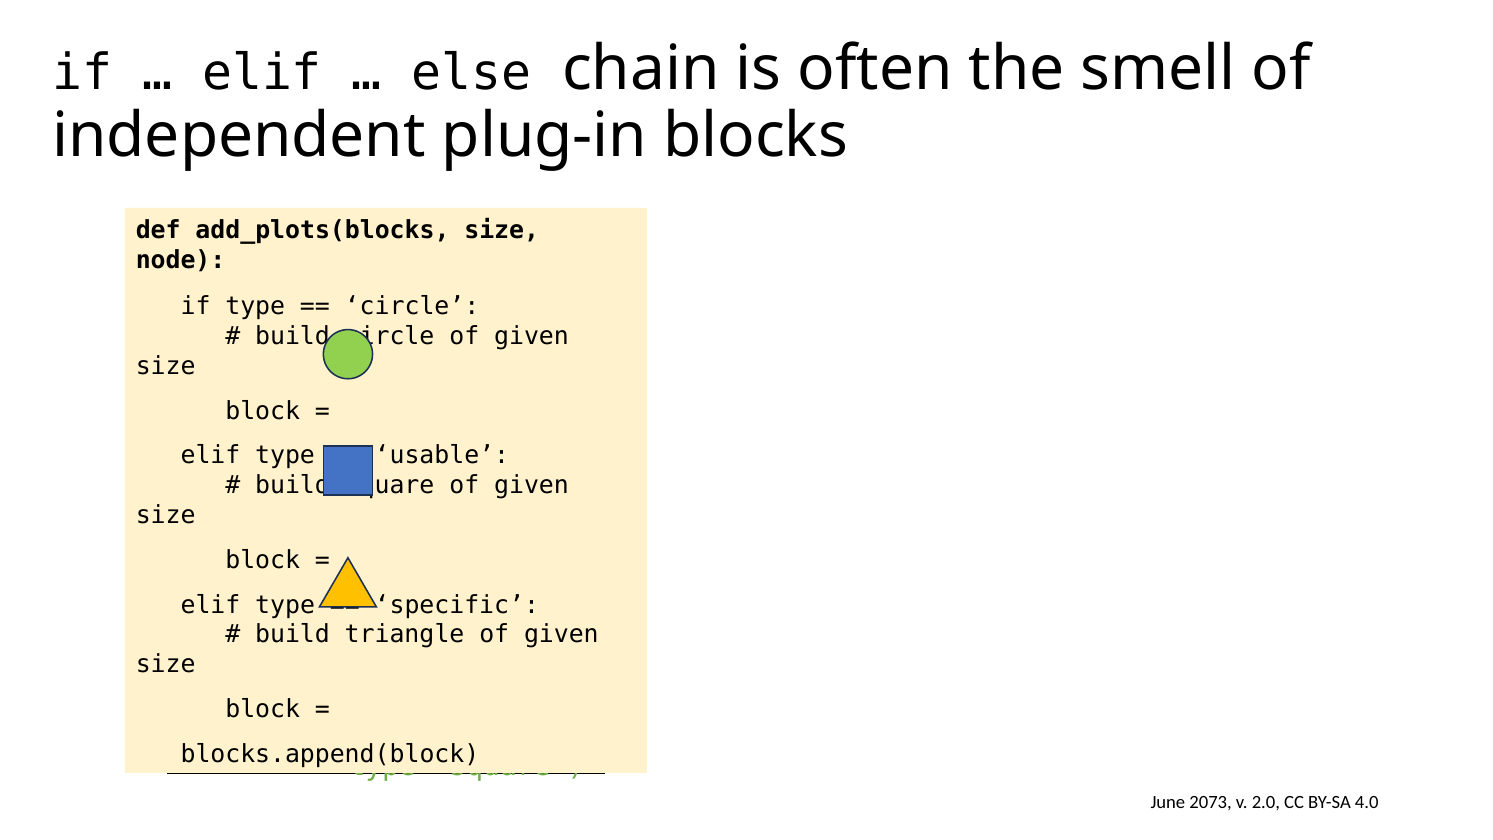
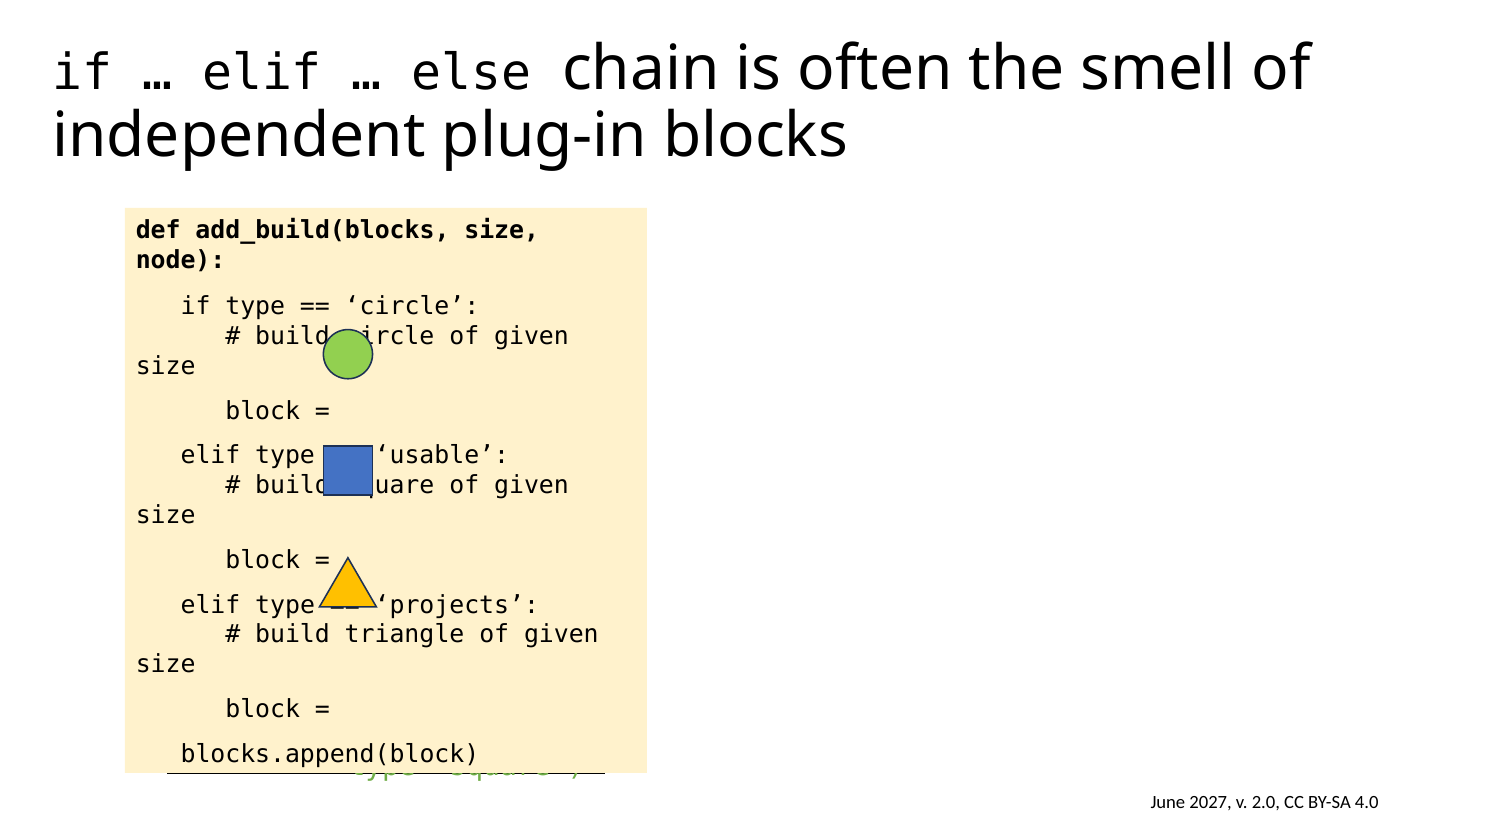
add_plots(blocks: add_plots(blocks -> add_build(blocks (322, 230)
specific: specific -> projects (457, 605)
2073: 2073 -> 2027 (1211, 802)
